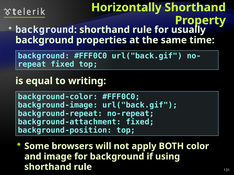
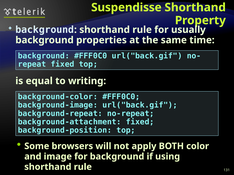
Horizontally: Horizontally -> Suspendisse (126, 7)
